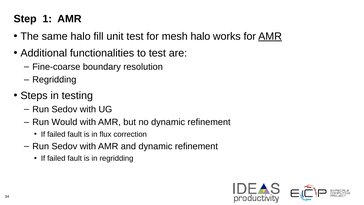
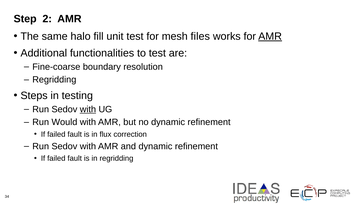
1: 1 -> 2 (47, 19)
mesh halo: halo -> files (200, 36)
with underline: none -> present (88, 109)
